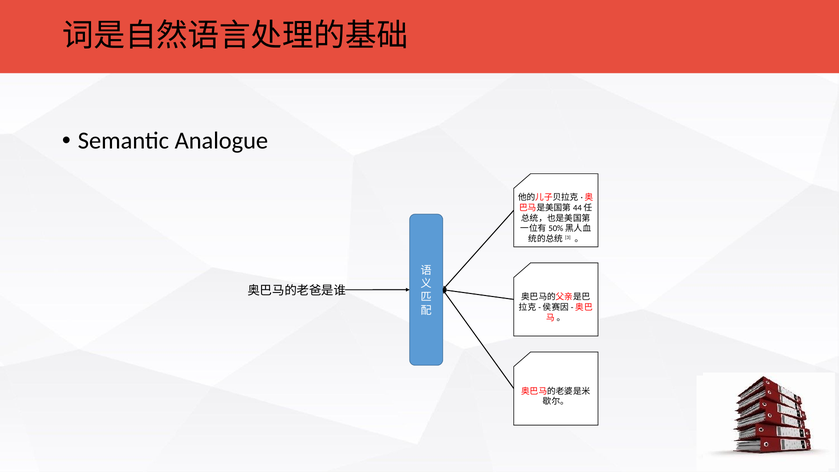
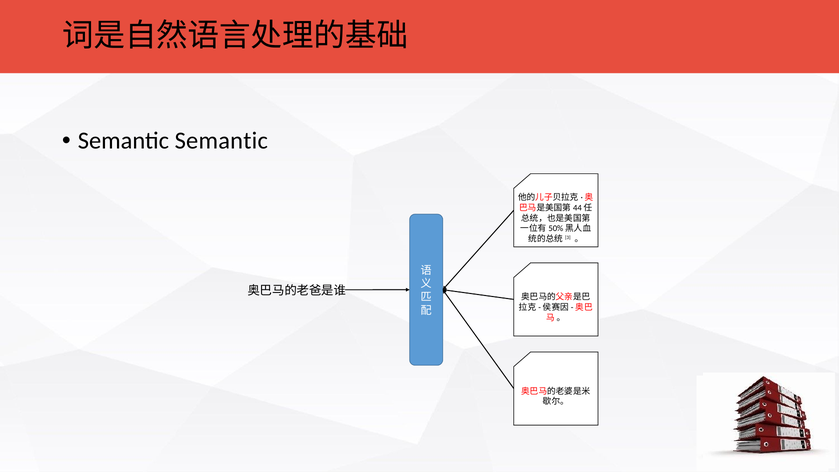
Semantic Analogue: Analogue -> Semantic (221, 141)
